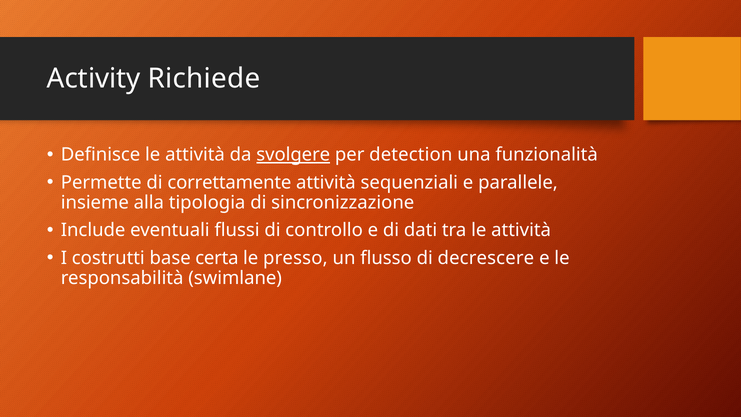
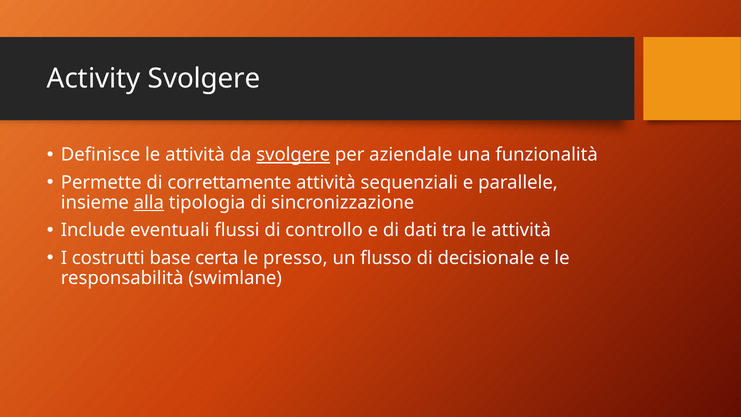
Activity Richiede: Richiede -> Svolgere (204, 78)
detection: detection -> aziendale (411, 155)
alla underline: none -> present (149, 202)
decrescere: decrescere -> decisionale (486, 258)
